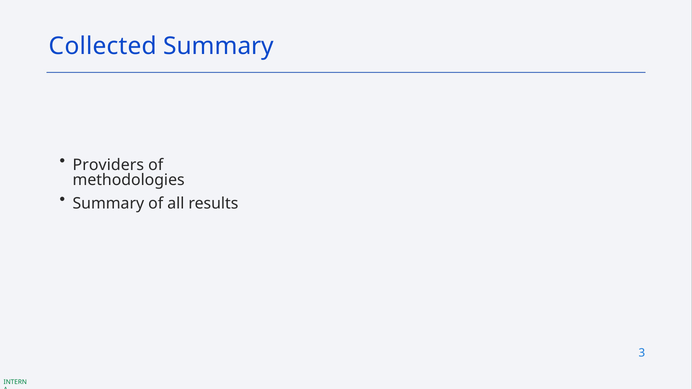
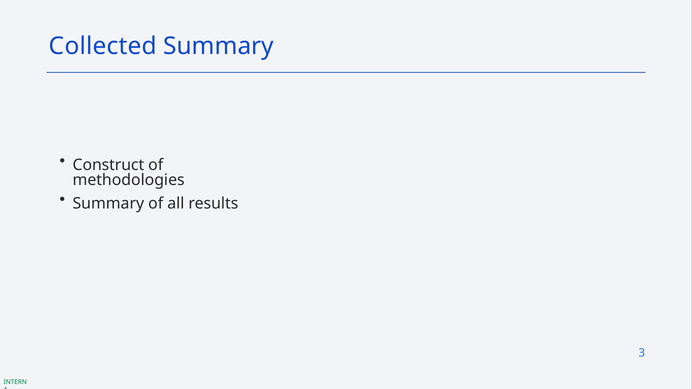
Providers: Providers -> Construct (108, 165)
